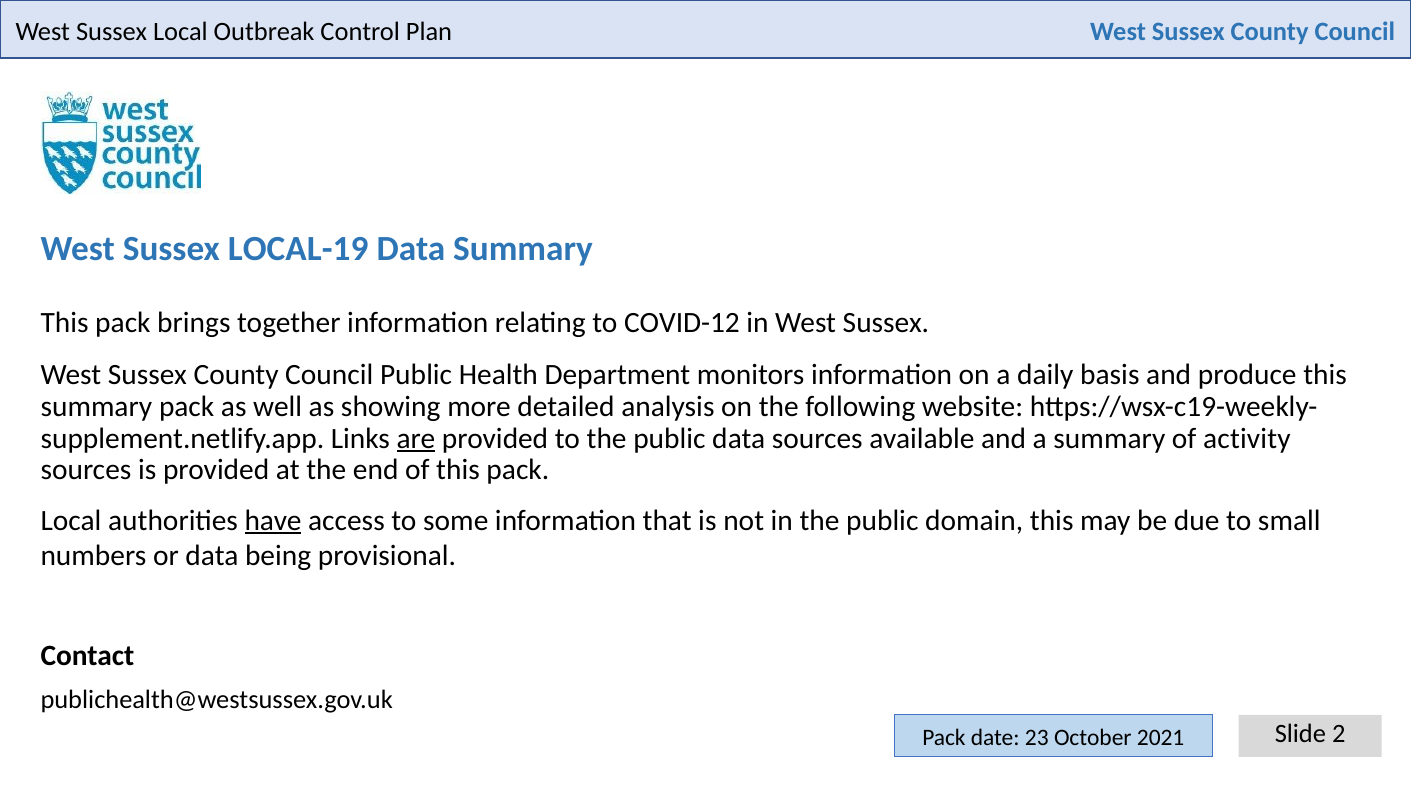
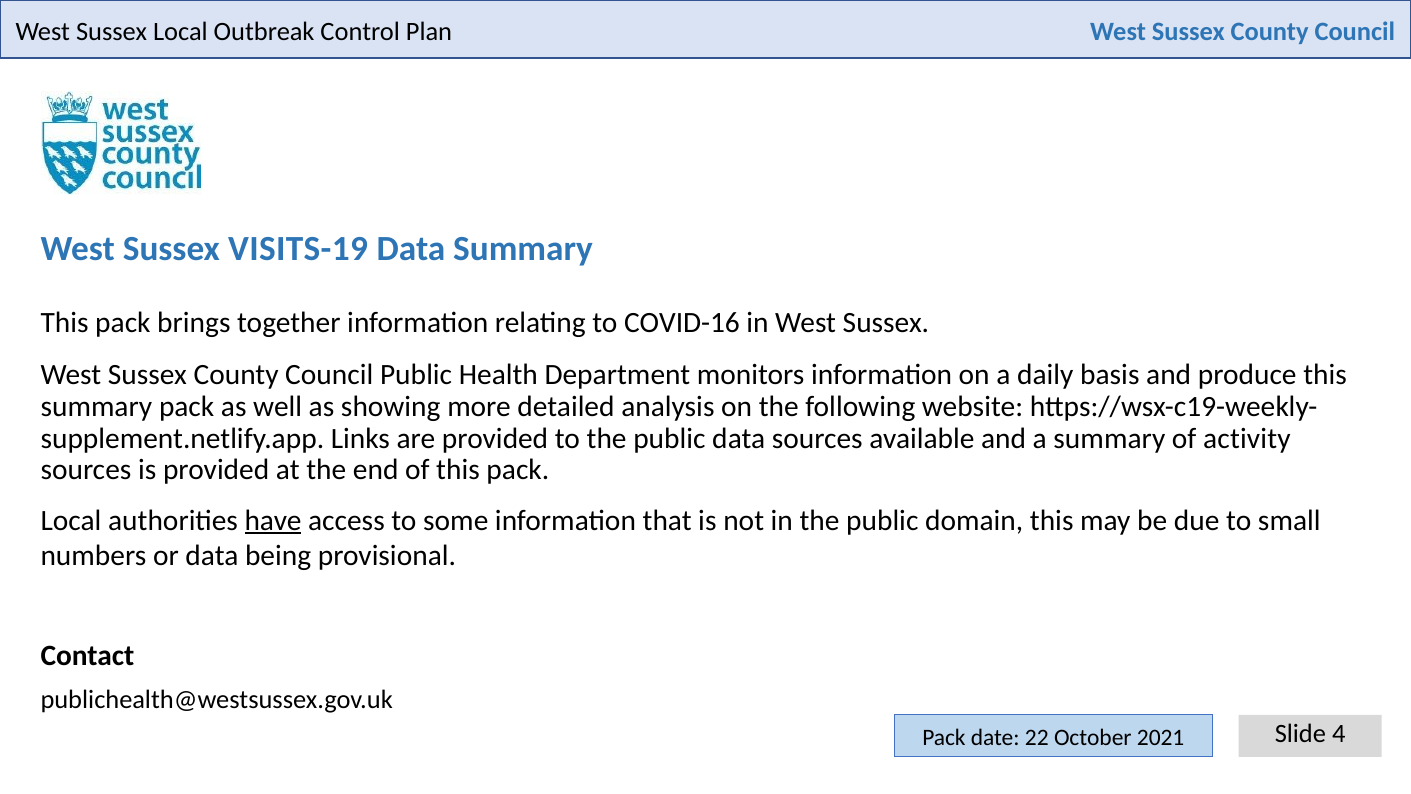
LOCAL-19: LOCAL-19 -> VISITS-19 (298, 249)
COVID-12: COVID-12 -> COVID-16 (682, 322)
are underline: present -> none (416, 438)
2: 2 -> 4 (1339, 734)
23: 23 -> 22 (1037, 737)
